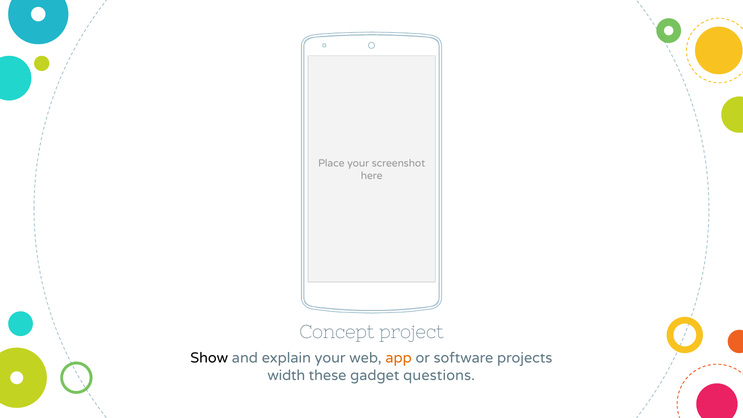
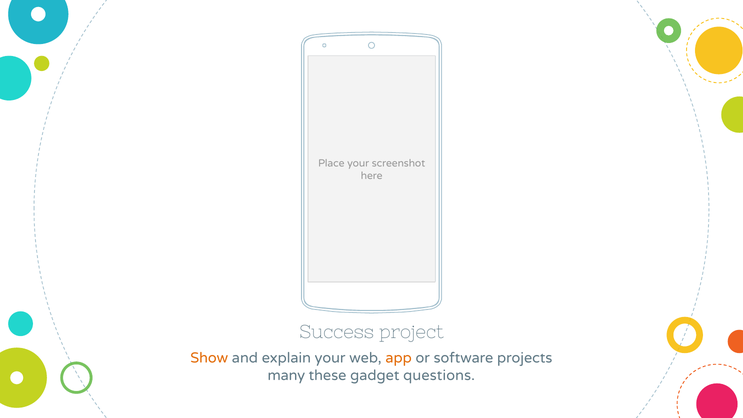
Concept: Concept -> Success (337, 332)
Show colour: black -> orange (209, 358)
width: width -> many (286, 375)
